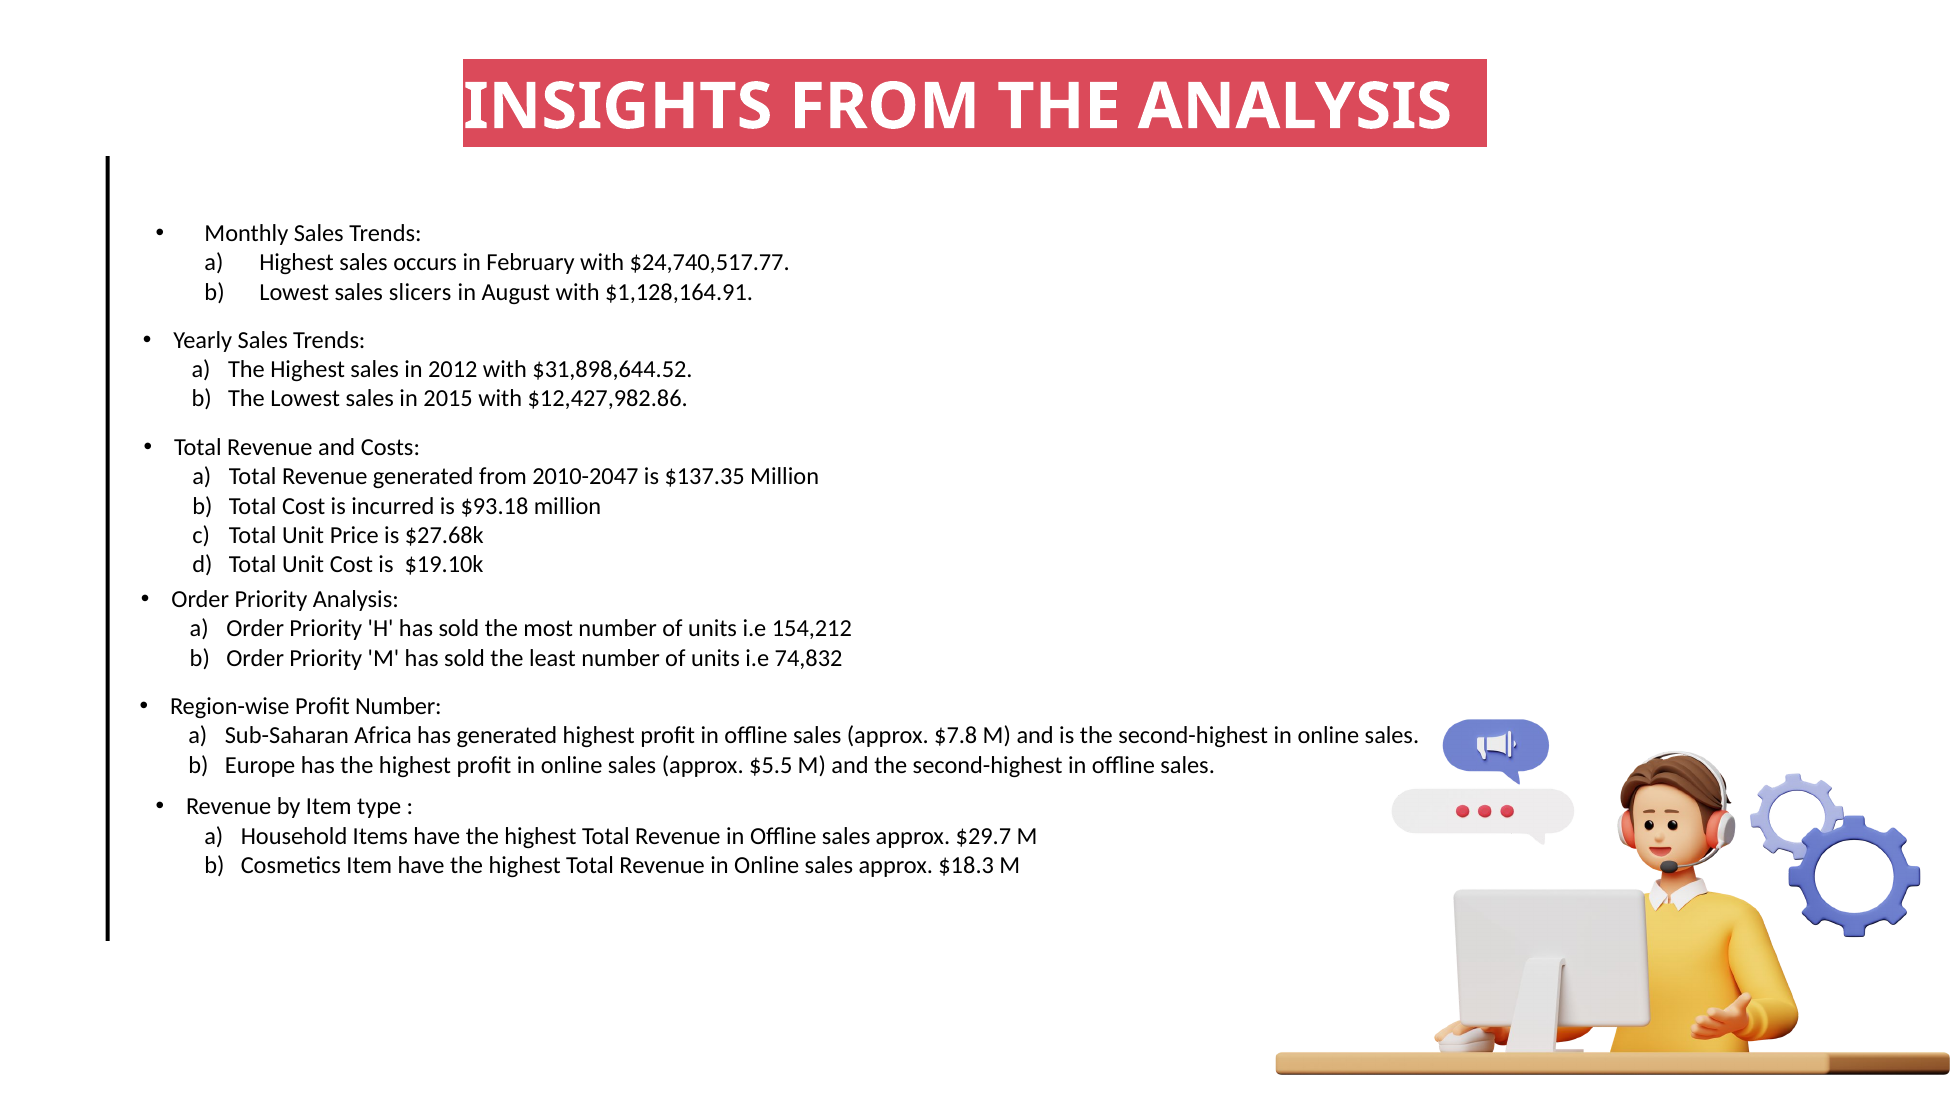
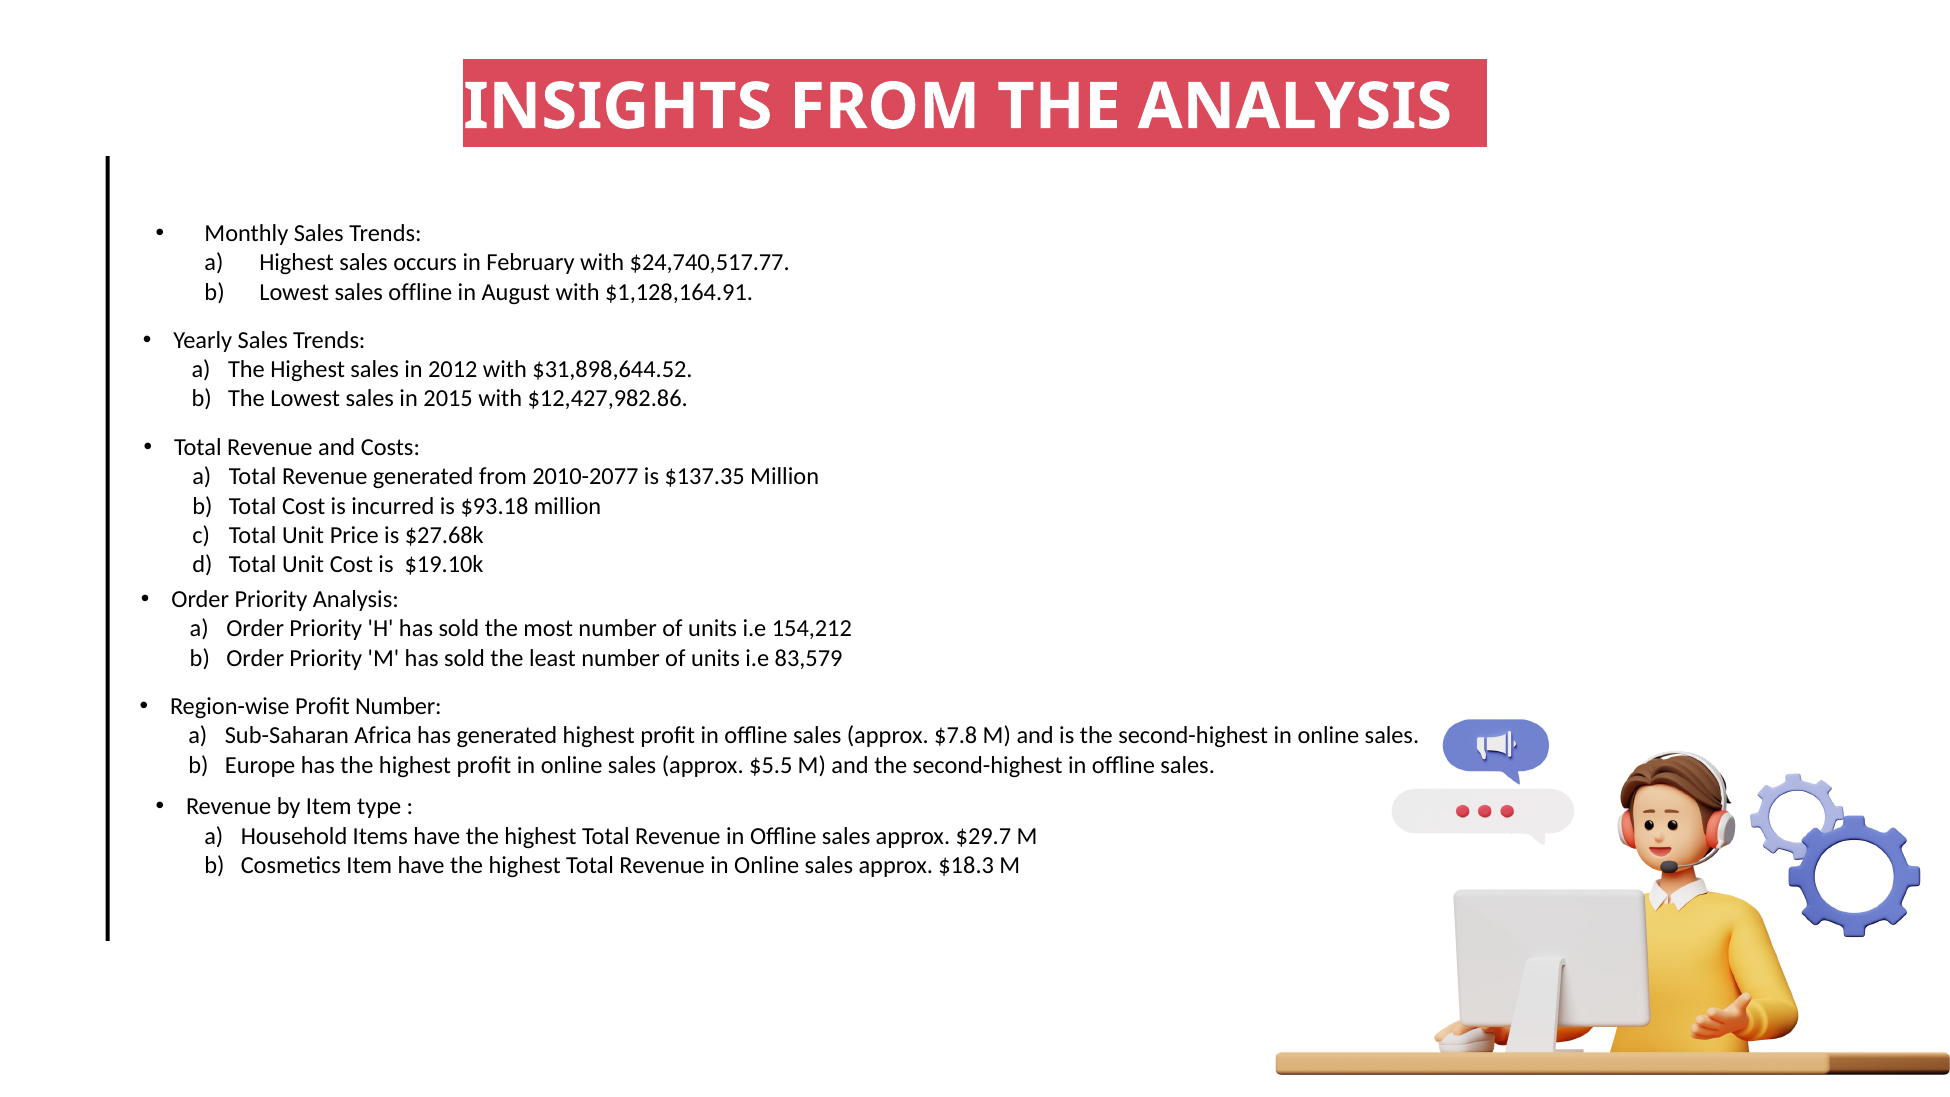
sales slicers: slicers -> offline (420, 292)
2010-2047: 2010-2047 -> 2010-2077 (585, 477)
74,832: 74,832 -> 83,579 (809, 658)
